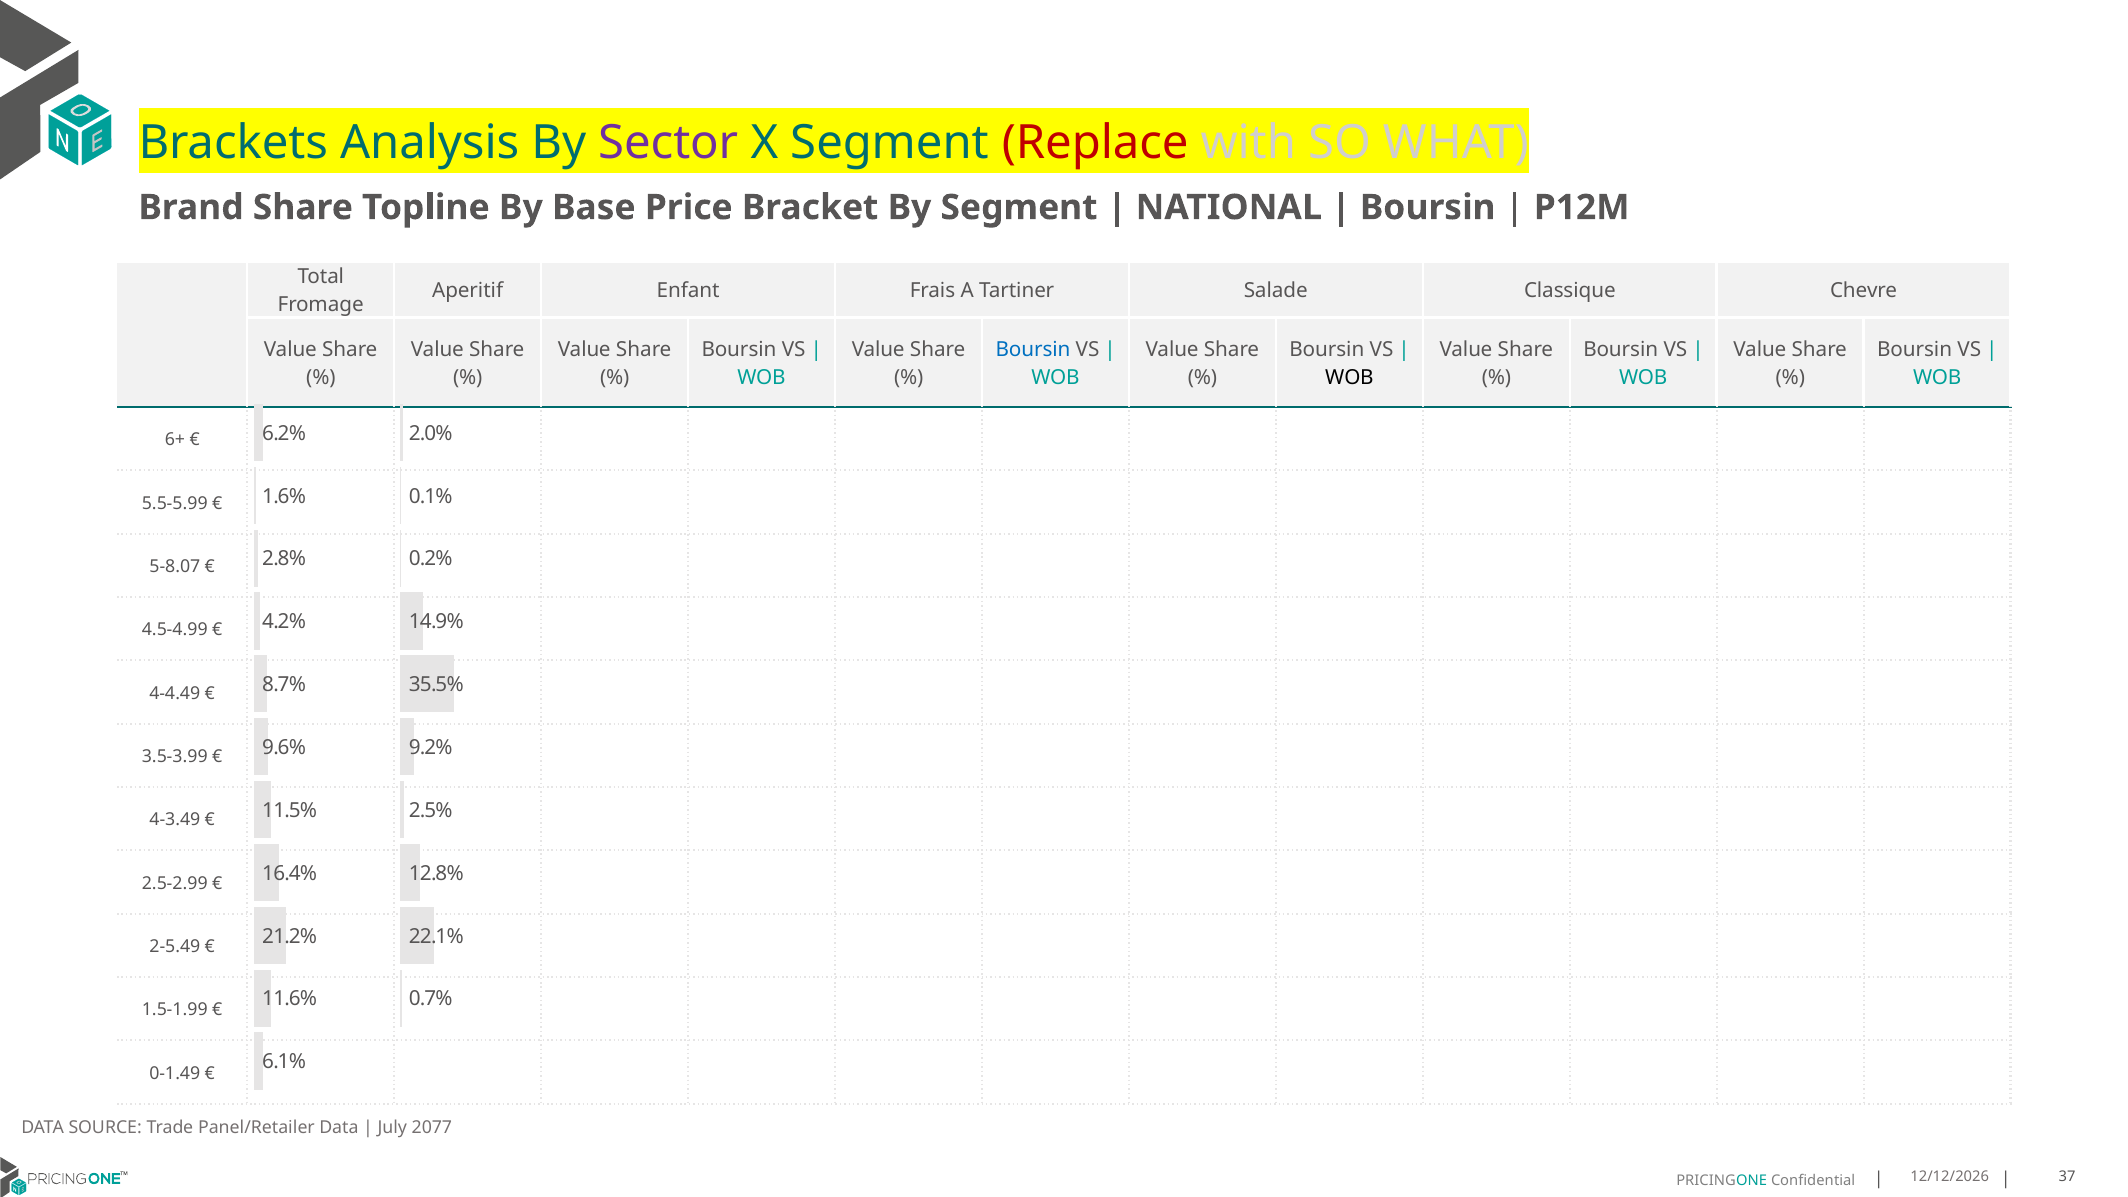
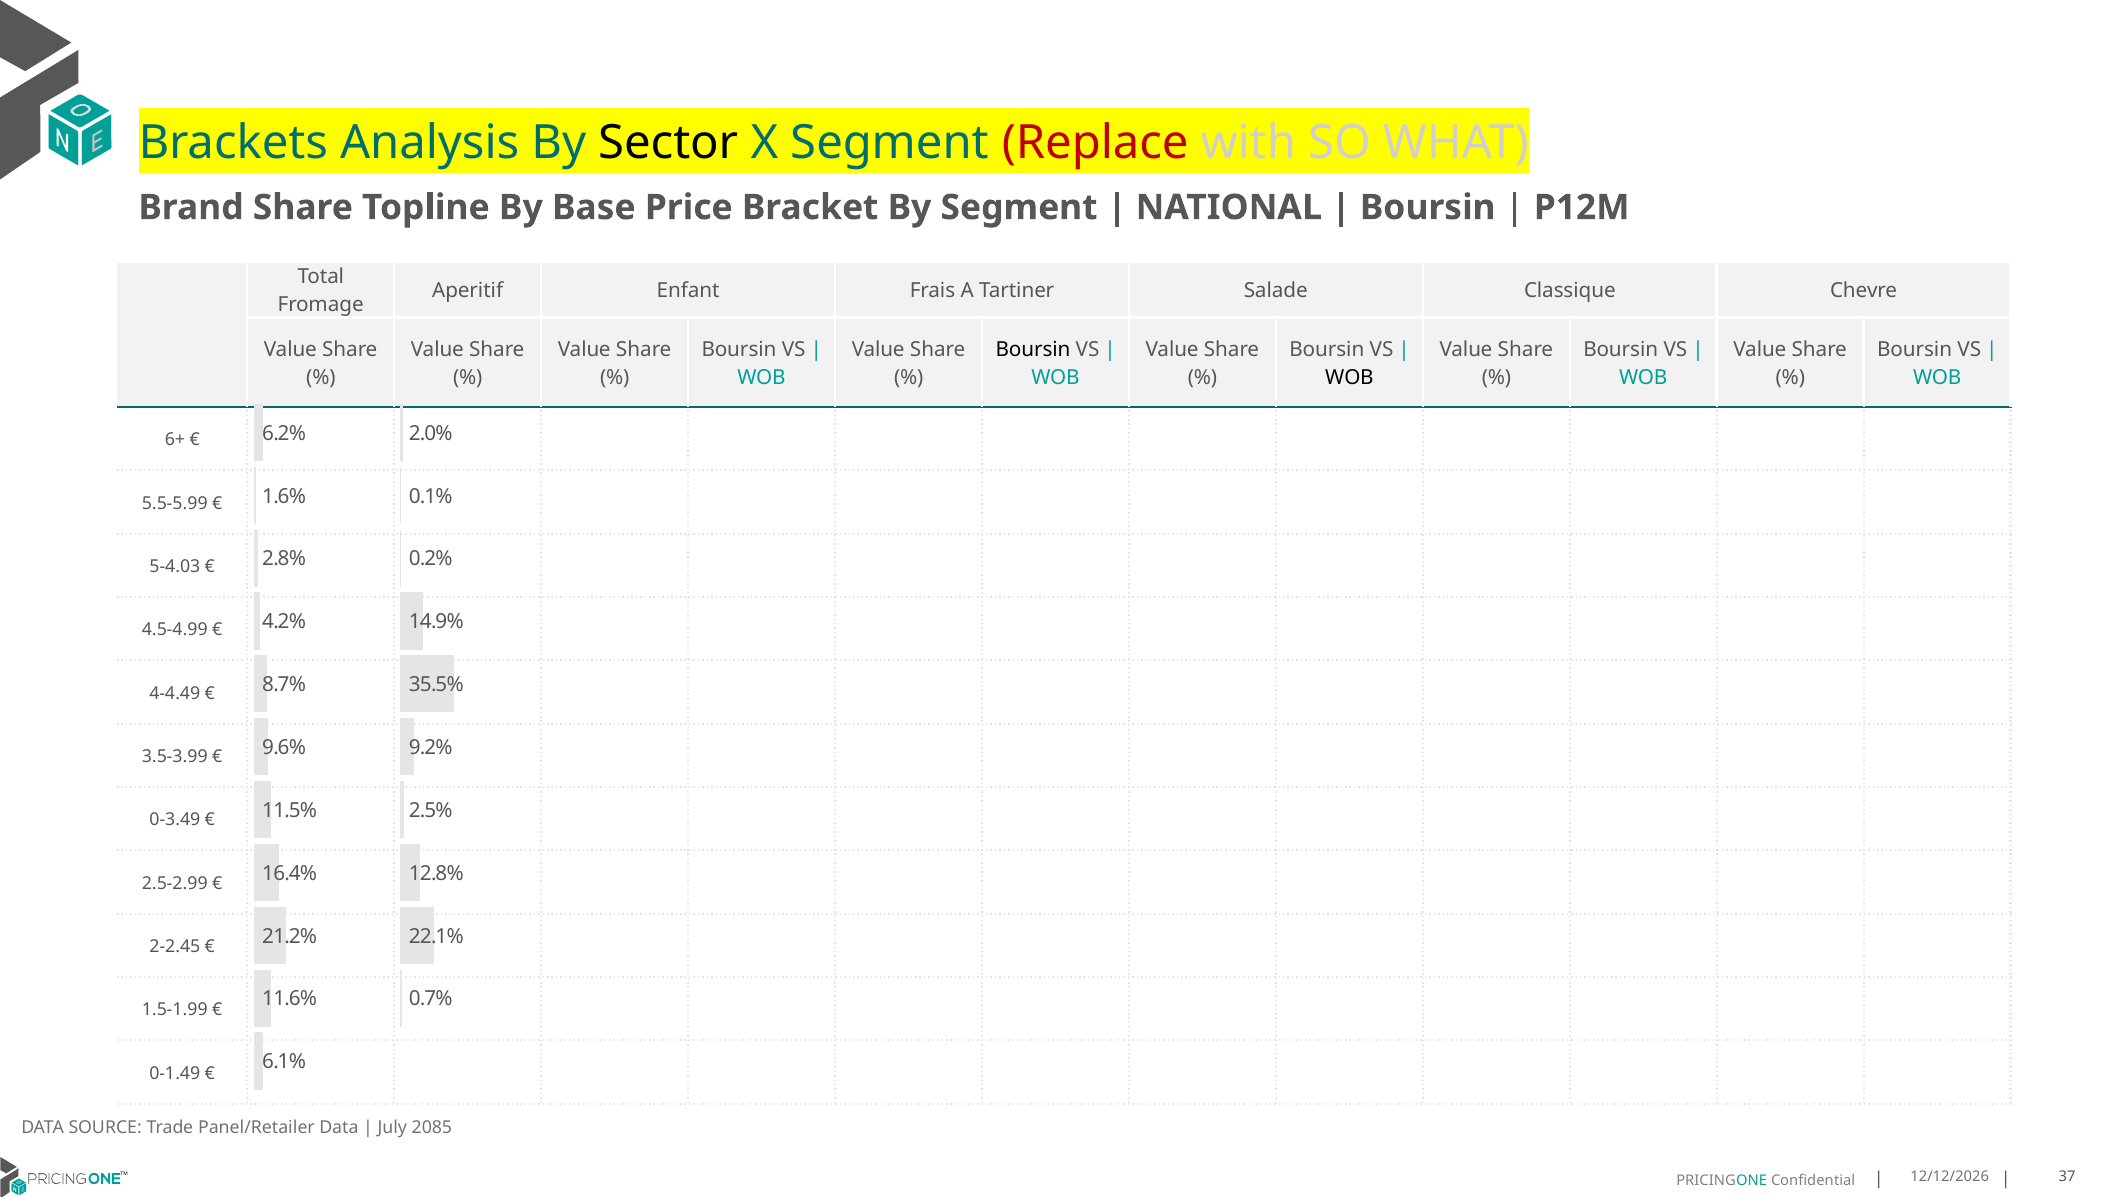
Sector colour: purple -> black (668, 143)
Boursin colour: blue -> black (1033, 349)
5-8.07: 5-8.07 -> 5-4.03 (175, 567)
4-3.49: 4-3.49 -> 0-3.49 (175, 820)
2-5.49: 2-5.49 -> 2-2.45 (175, 947)
2077: 2077 -> 2085 (432, 1127)
